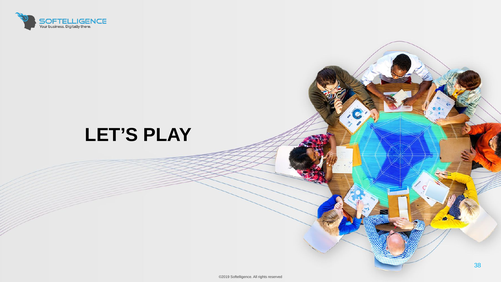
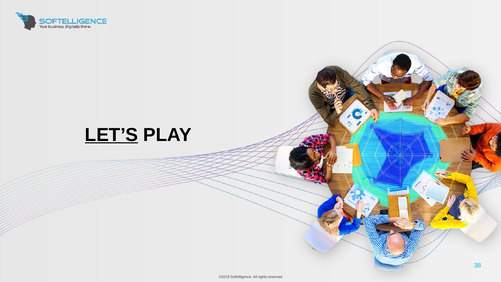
LET’S underline: none -> present (111, 135)
